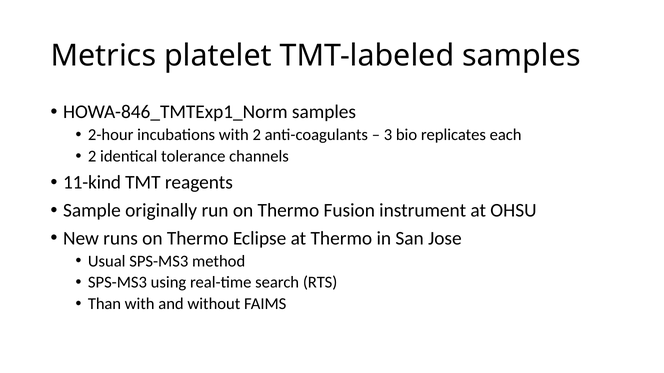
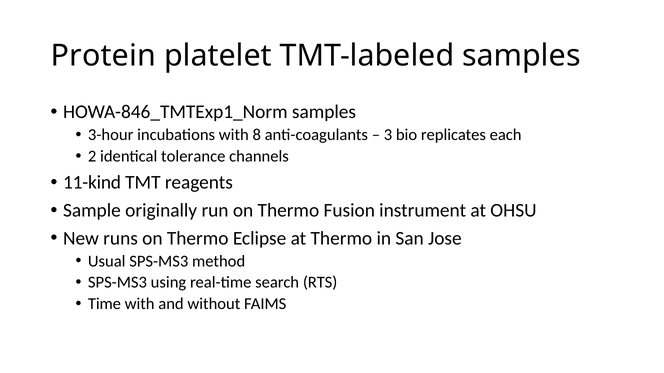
Metrics: Metrics -> Protein (103, 56)
2-hour: 2-hour -> 3-hour (111, 135)
with 2: 2 -> 8 (257, 135)
Than: Than -> Time (104, 304)
